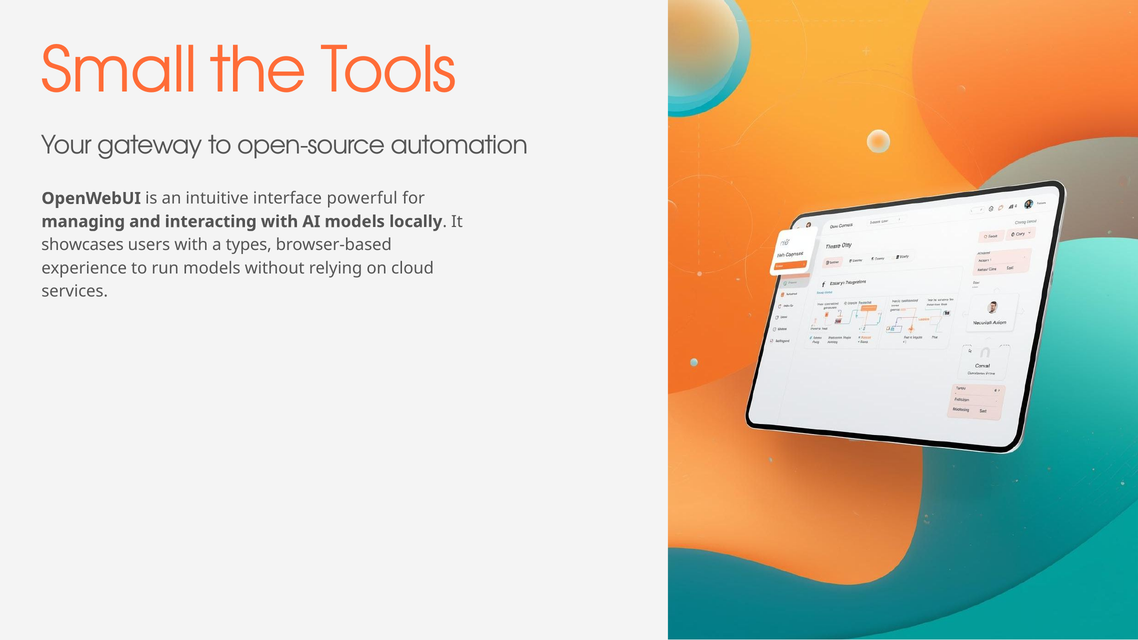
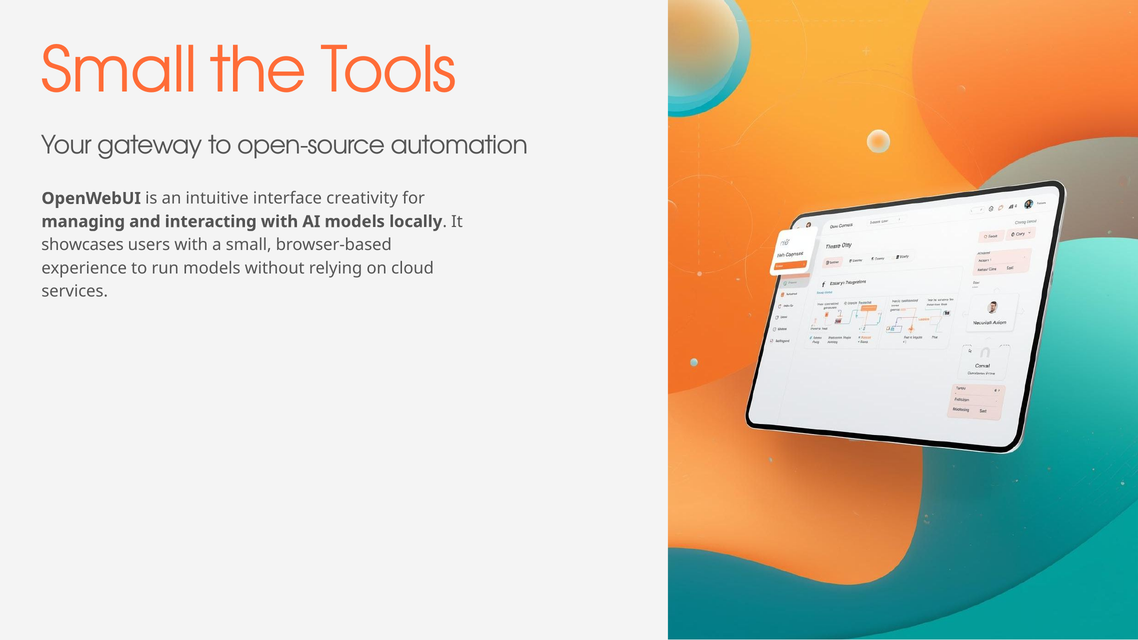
powerful: powerful -> creativity (362, 198)
a types: types -> small (249, 245)
